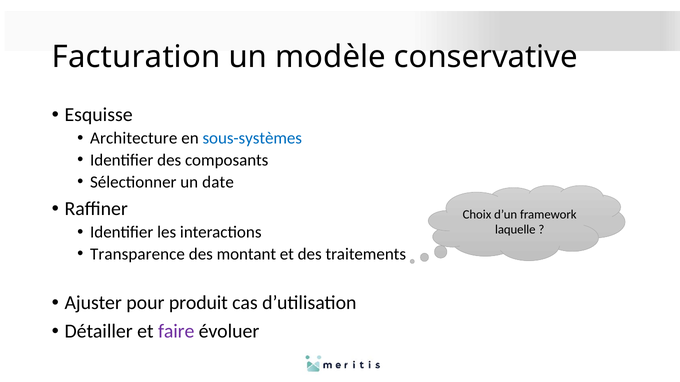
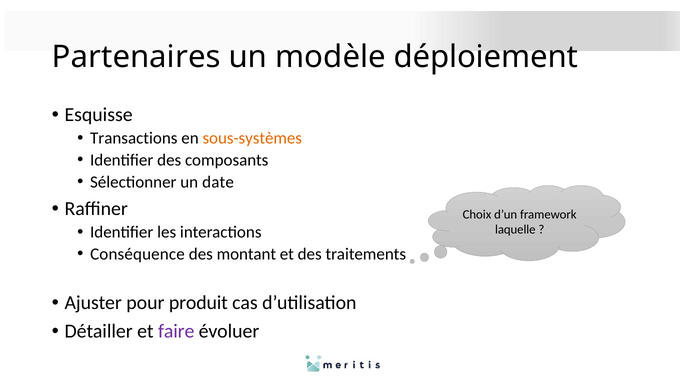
Facturation: Facturation -> Partenaires (136, 57)
conservative: conservative -> déploiement (486, 57)
Architecture: Architecture -> Transactions (134, 138)
sous-systèmes colour: blue -> orange (252, 138)
Transparence: Transparence -> Conséquence (137, 254)
